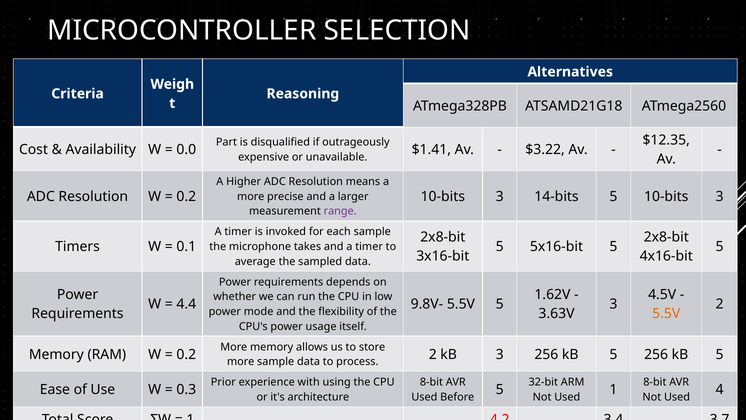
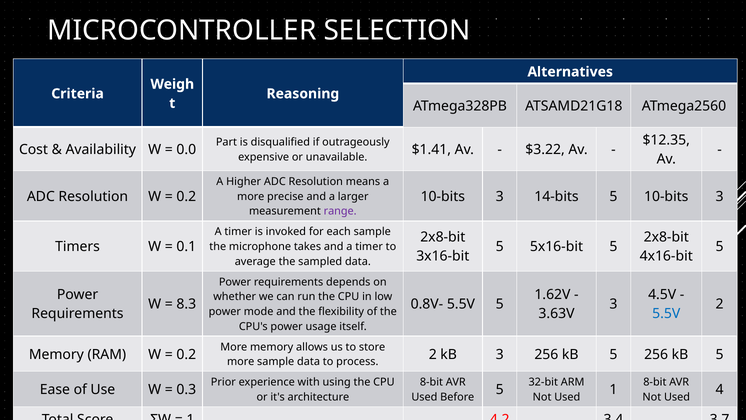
4.4: 4.4 -> 8.3 (186, 304)
9.8V-: 9.8V- -> 0.8V- (427, 304)
5.5V colour: orange -> blue (666, 314)
